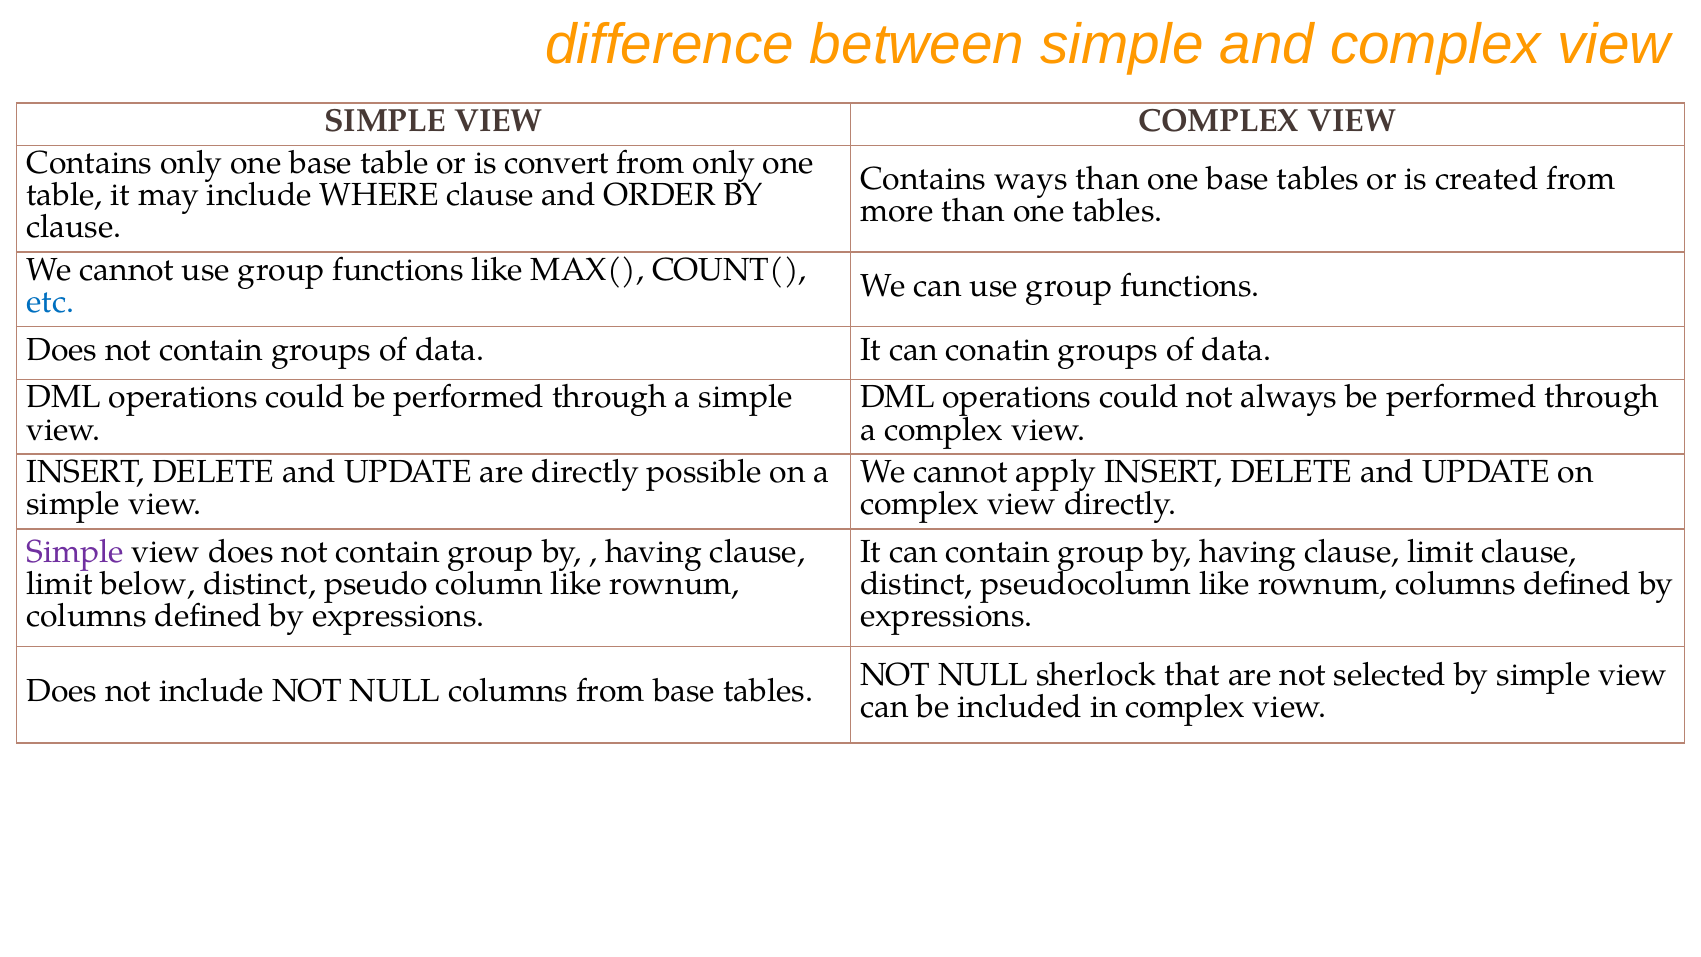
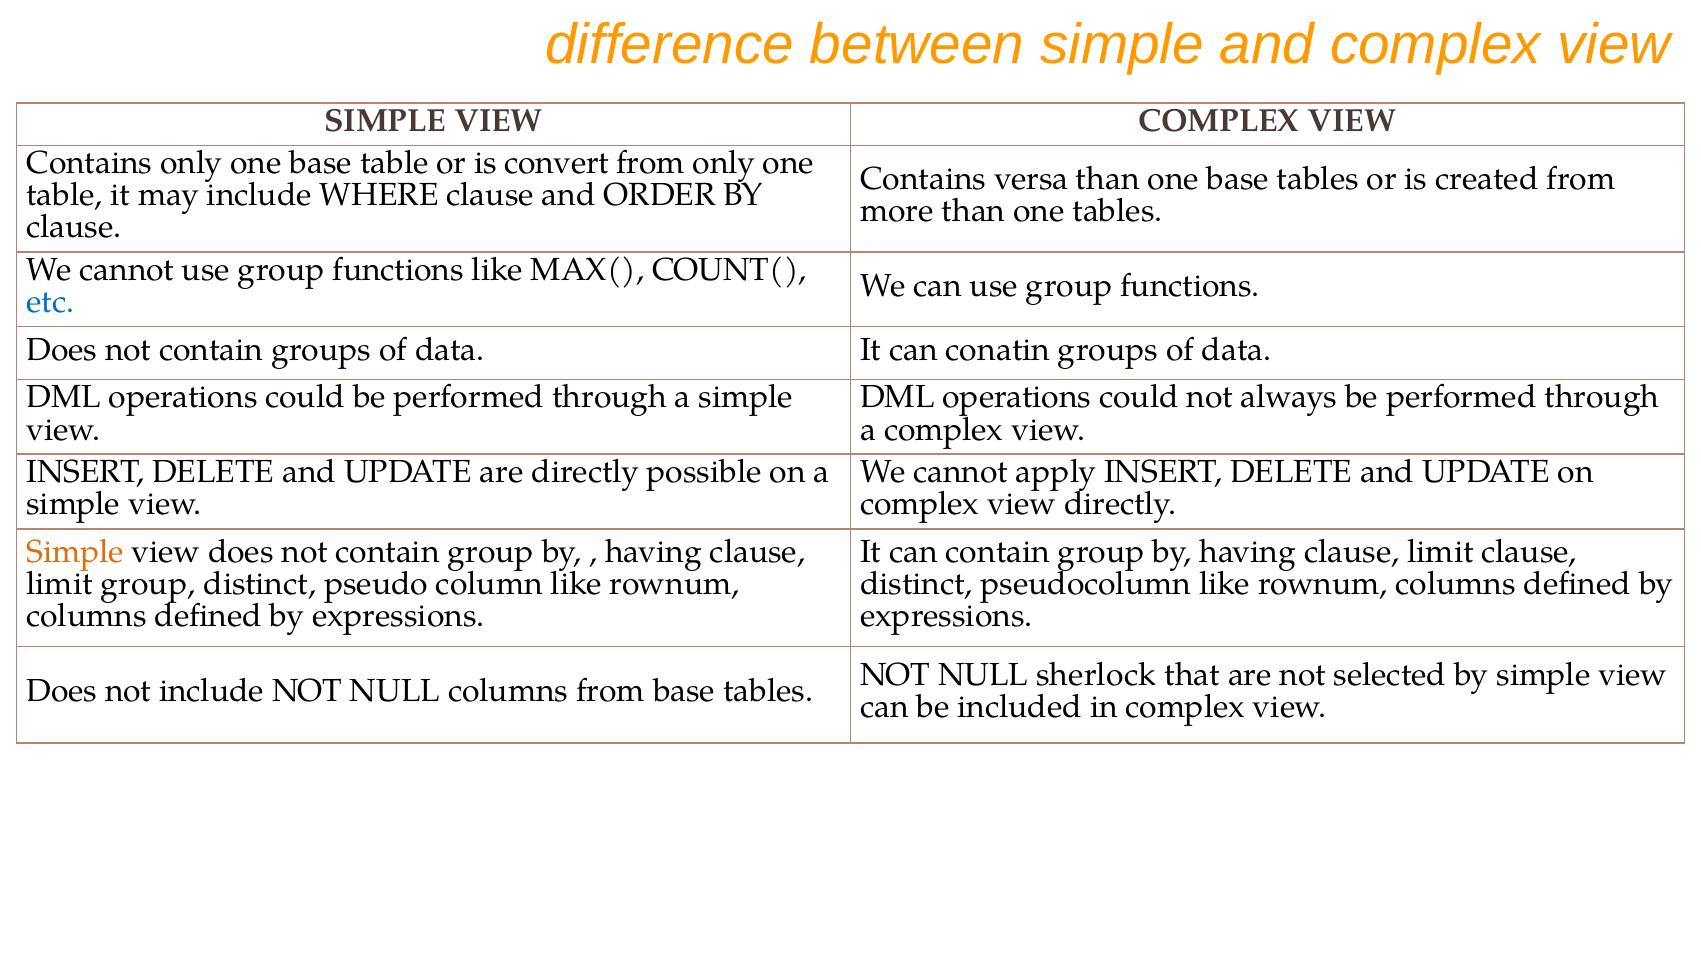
ways: ways -> versa (1031, 179)
Simple colour: purple -> orange (75, 552)
limit below: below -> group (148, 584)
